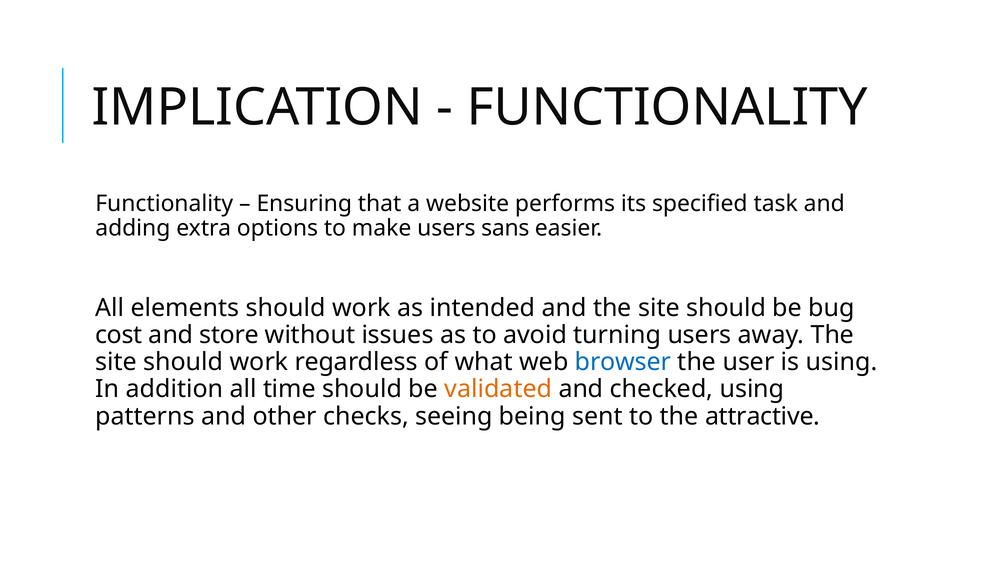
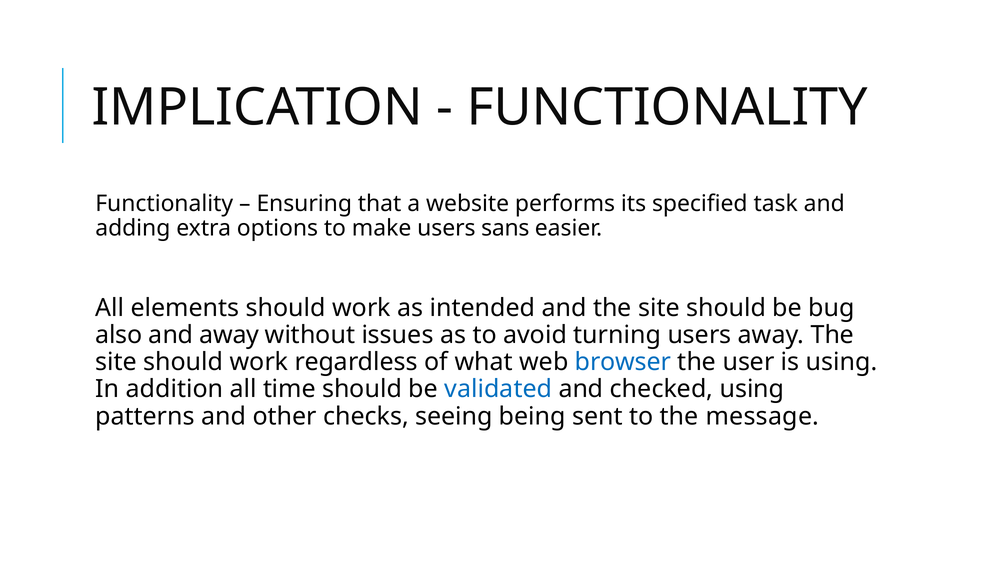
cost: cost -> also (119, 335)
and store: store -> away (229, 335)
validated colour: orange -> blue (498, 389)
attractive: attractive -> message (762, 416)
